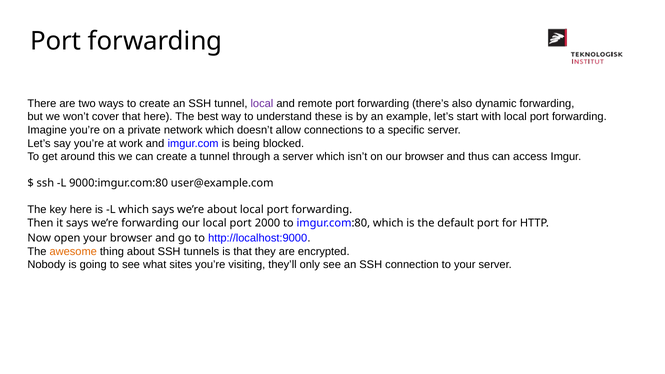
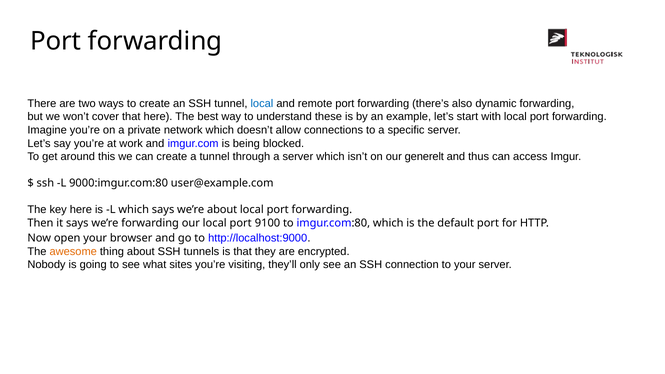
local colour: purple -> blue (262, 103)
our browser: browser -> generelt (424, 157)
2000: 2000 -> 9100 (268, 223)
